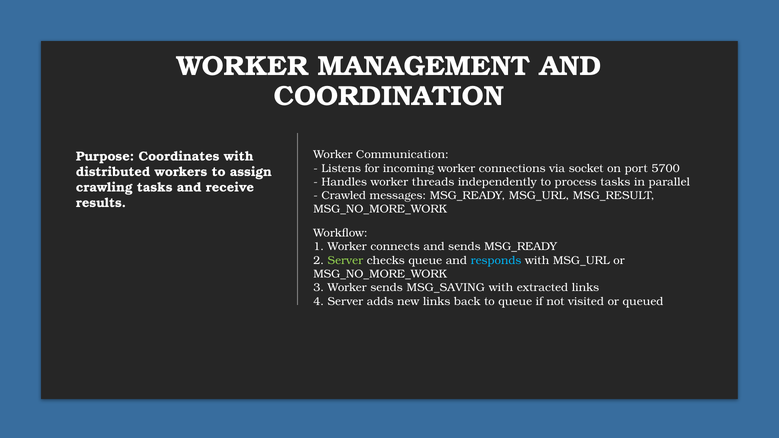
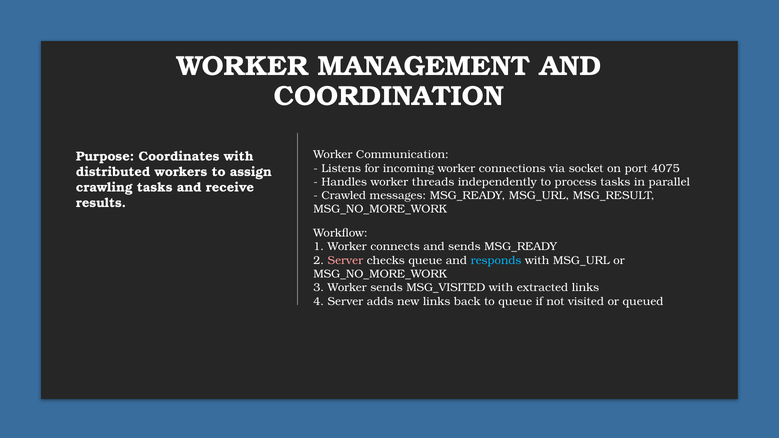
5700: 5700 -> 4075 (666, 168)
Server colour: light green -> pink (345, 260)
MSG_SAVING: MSG_SAVING -> MSG_VISITED (446, 288)
